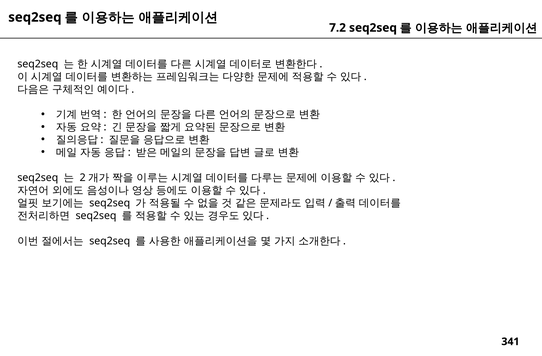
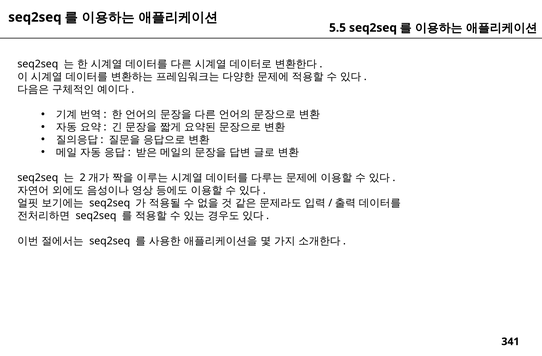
7.2: 7.2 -> 5.5 (338, 28)
